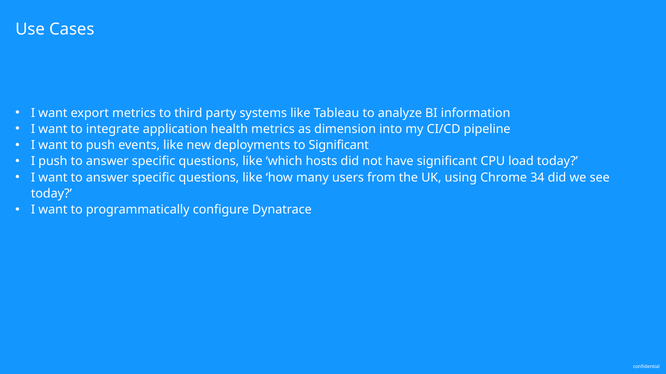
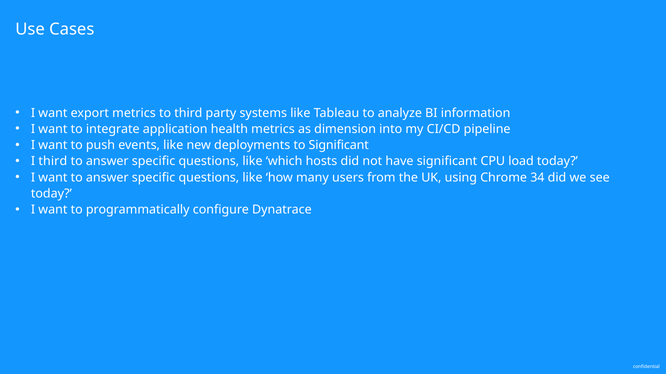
I push: push -> third (53, 162)
